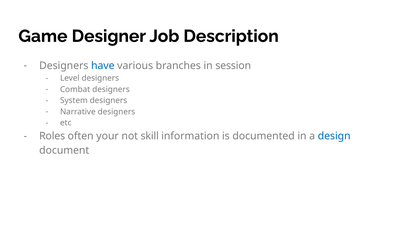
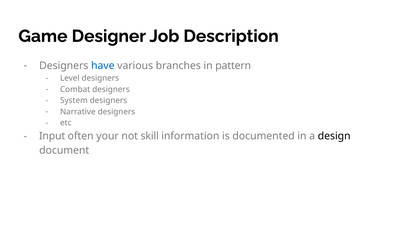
session: session -> pattern (233, 66)
Roles: Roles -> Input (52, 136)
design colour: blue -> black (334, 136)
